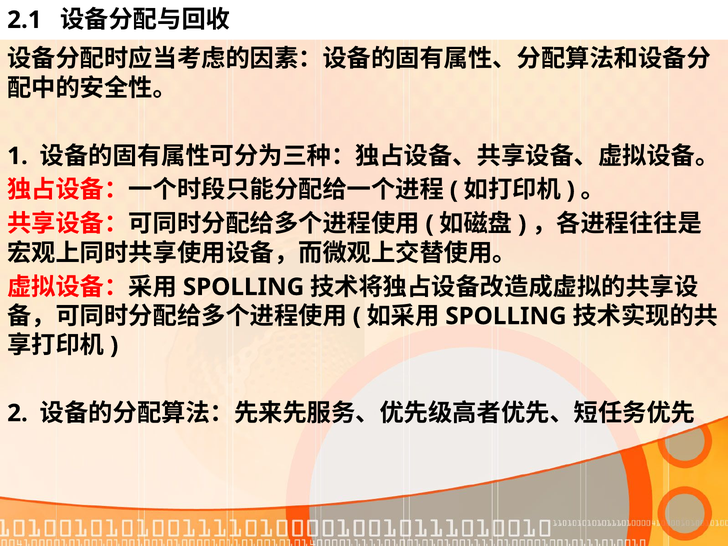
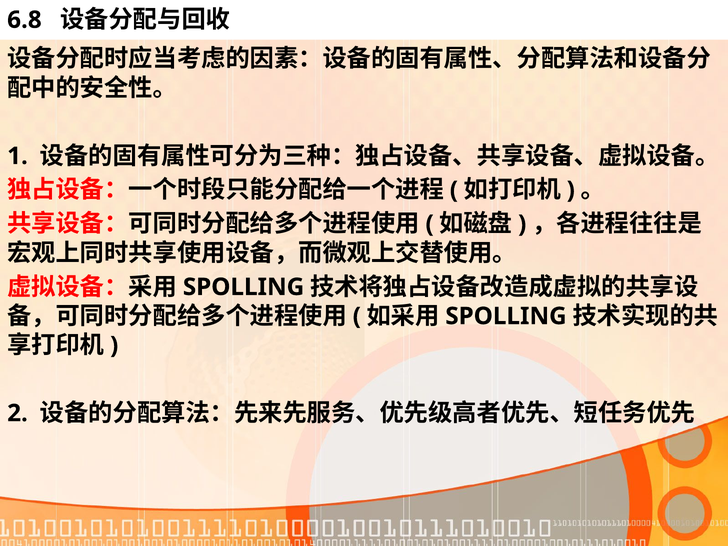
2.1: 2.1 -> 6.8 (24, 20)
